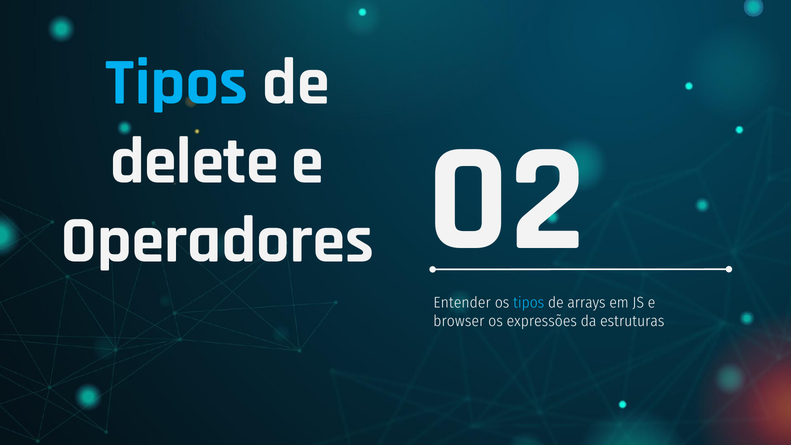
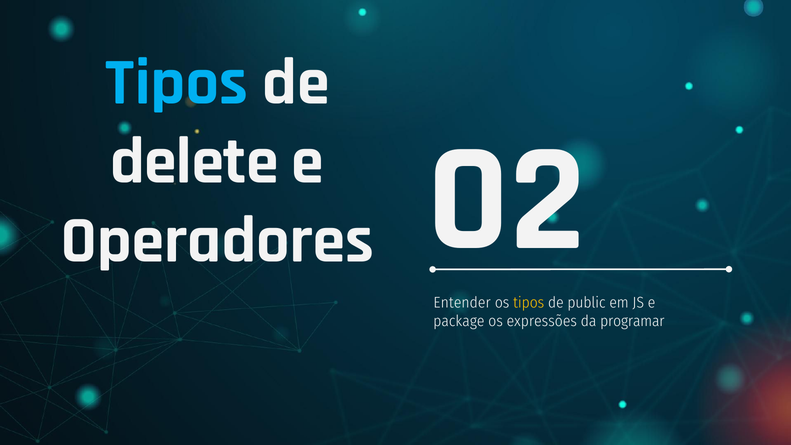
tipos colour: light blue -> yellow (529, 303)
arrays: arrays -> public (586, 303)
browser: browser -> package (459, 321)
estruturas: estruturas -> programar (632, 321)
